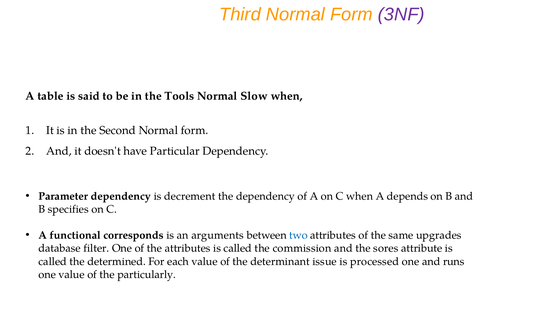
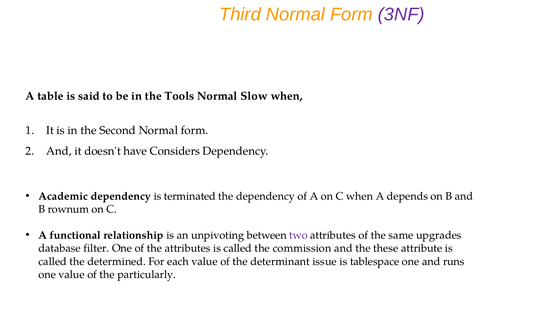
Particular: Particular -> Considers (175, 151)
Parameter: Parameter -> Academic (63, 196)
decrement: decrement -> terminated (190, 196)
specifies: specifies -> rownum (68, 209)
corresponds: corresponds -> relationship (134, 235)
arguments: arguments -> unpivoting (218, 235)
two colour: blue -> purple (298, 235)
sores: sores -> these (386, 248)
processed: processed -> tablespace (375, 261)
